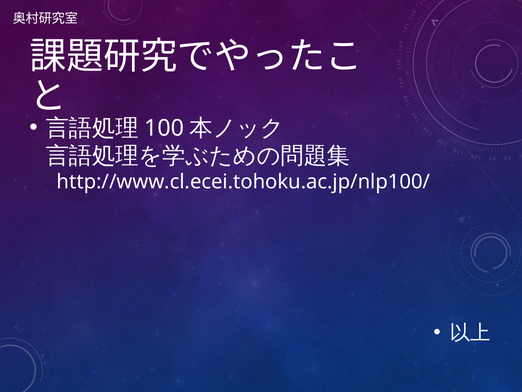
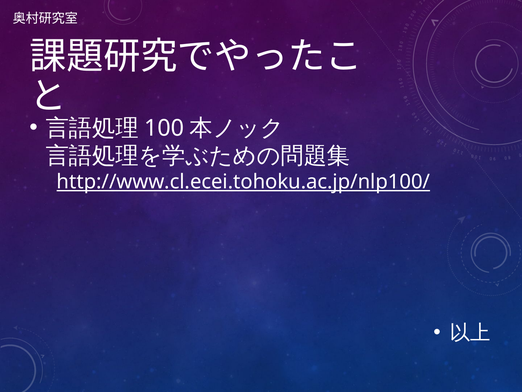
http://www.cl.ecei.tohoku.ac.jp/nlp100/ underline: none -> present (243, 182)
